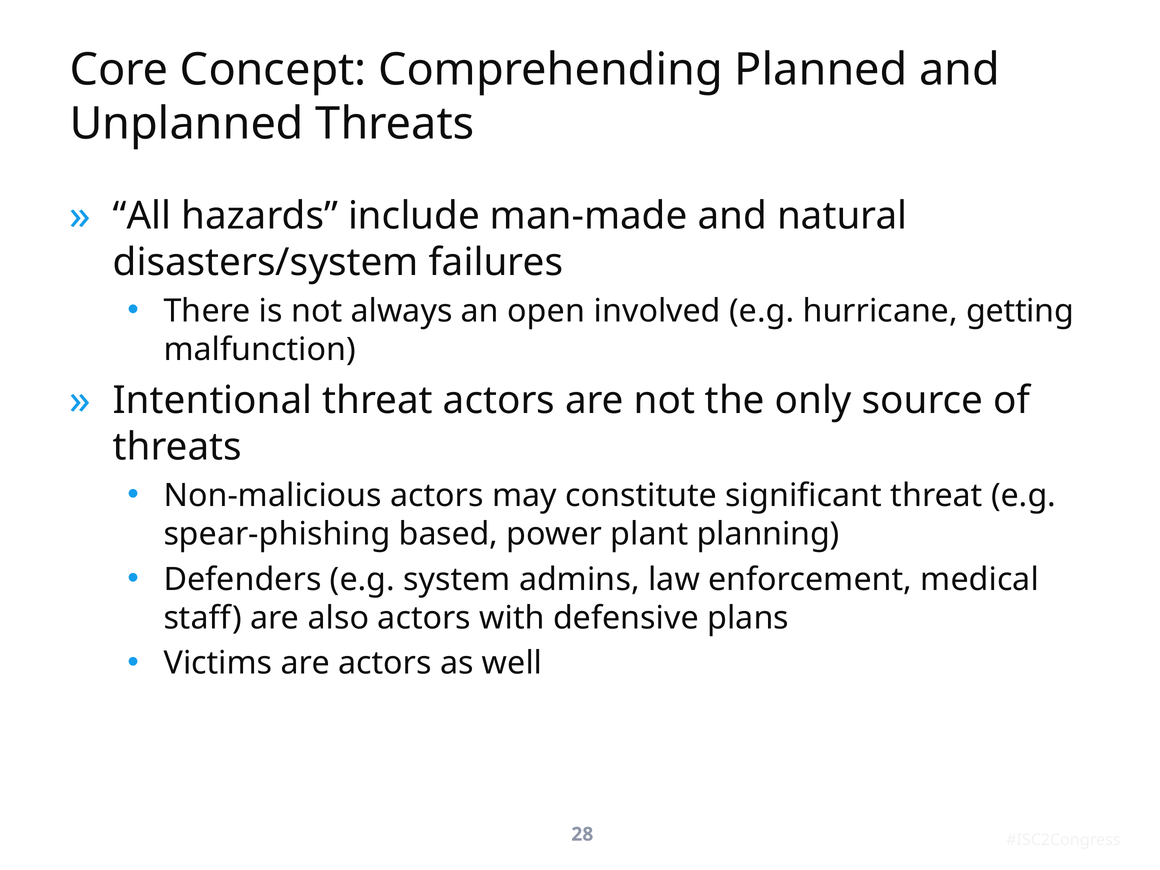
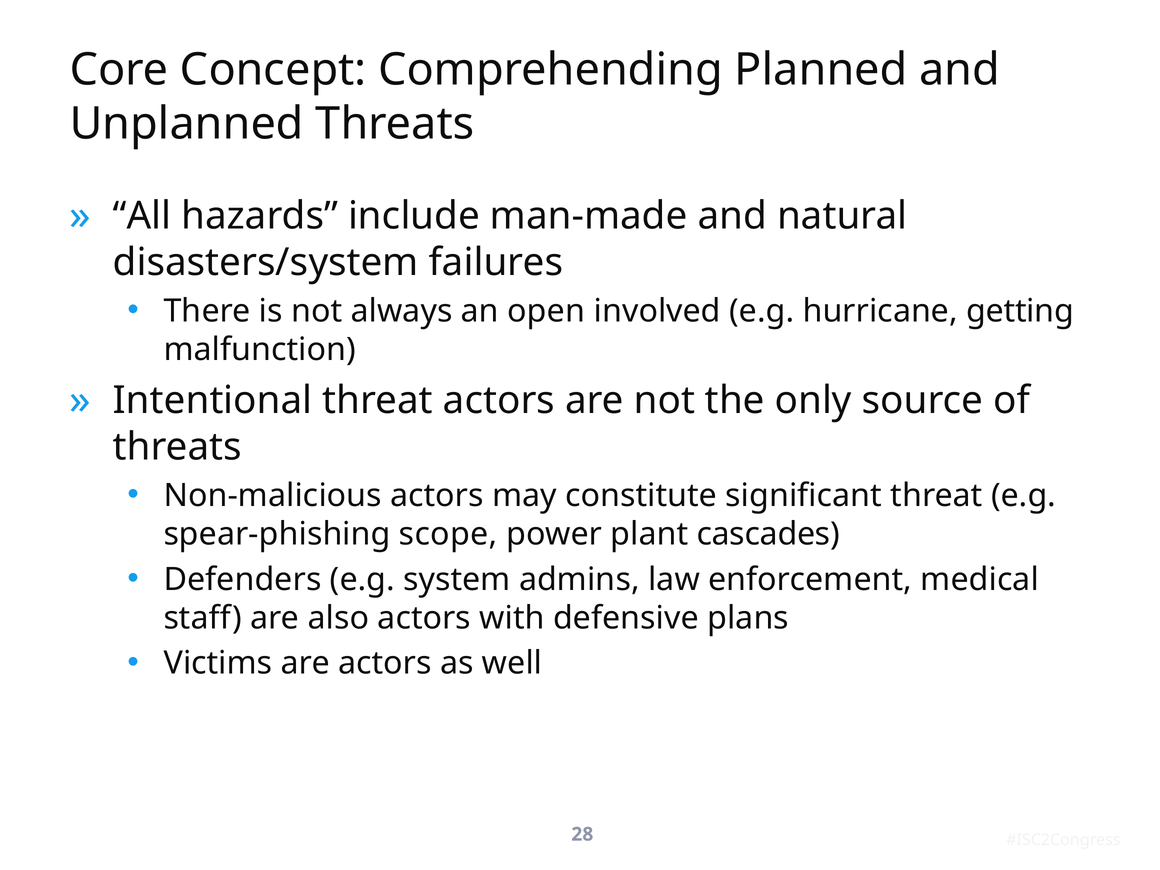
based: based -> scope (448, 534)
planning: planning -> cascades (768, 534)
